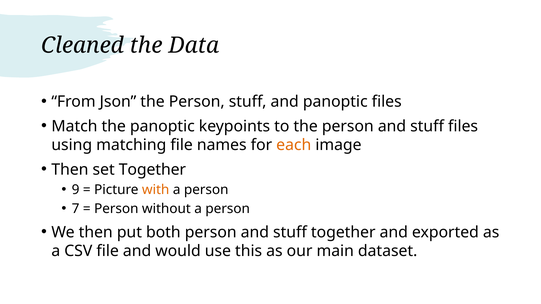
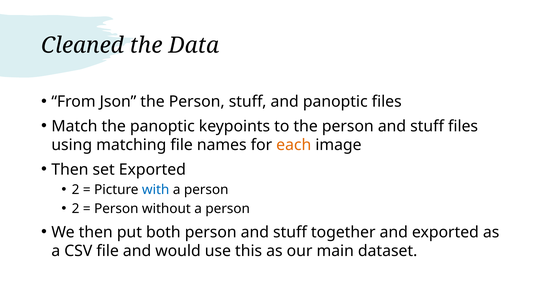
set Together: Together -> Exported (152, 170)
9: 9 -> 2 (76, 190)
with colour: orange -> blue (156, 190)
7: 7 -> 2 (76, 209)
